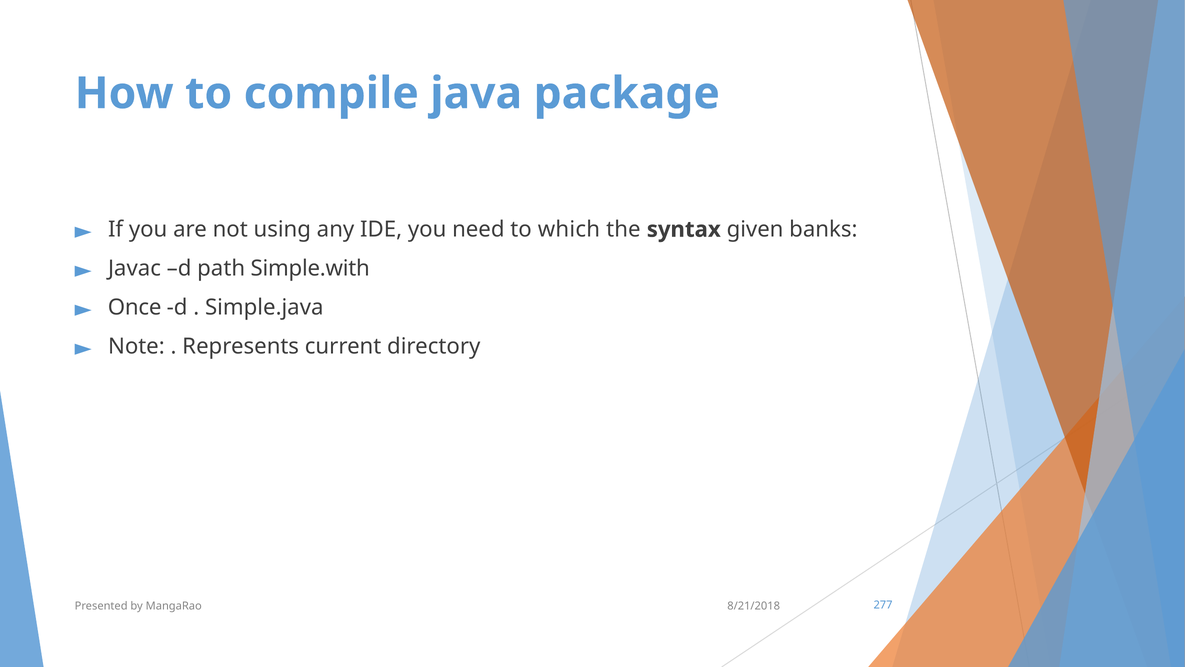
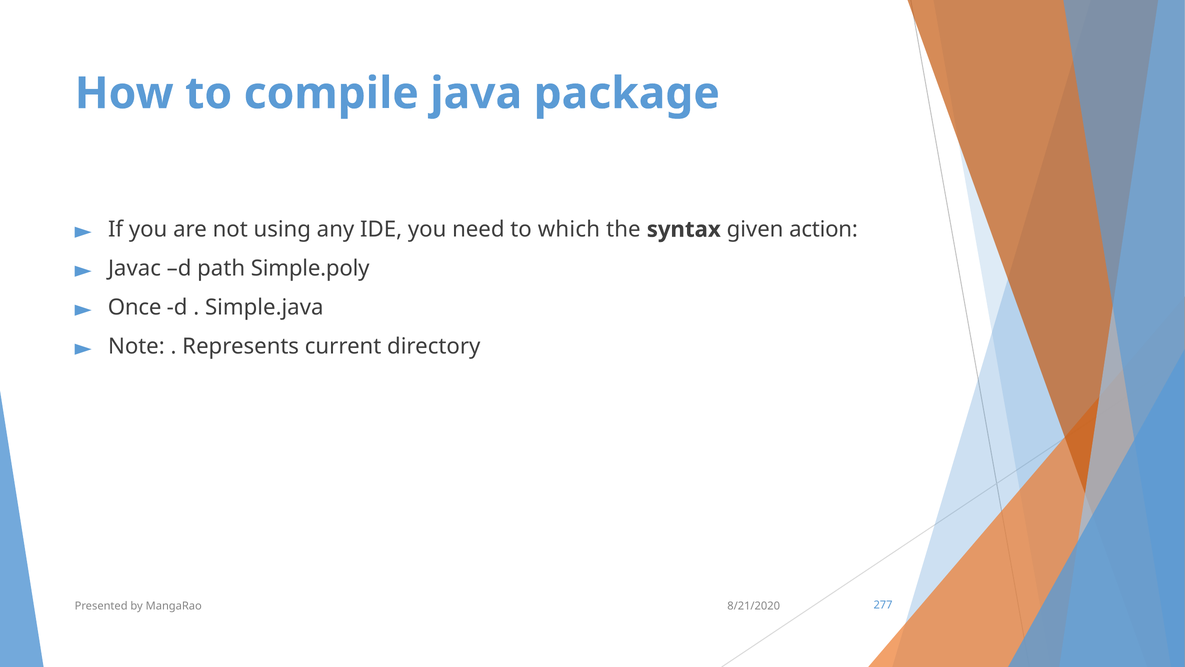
banks: banks -> action (823, 229)
Simple.with: Simple.with -> Simple.poly (310, 268)
8/21/2018: 8/21/2018 -> 8/21/2020 (754, 606)
